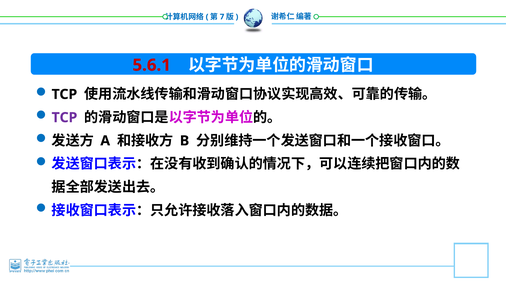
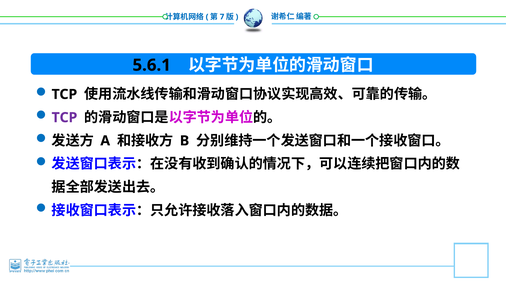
5.6.1 colour: red -> black (152, 65)
